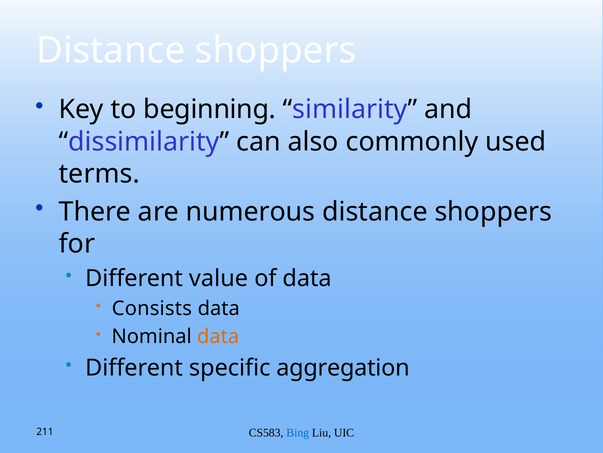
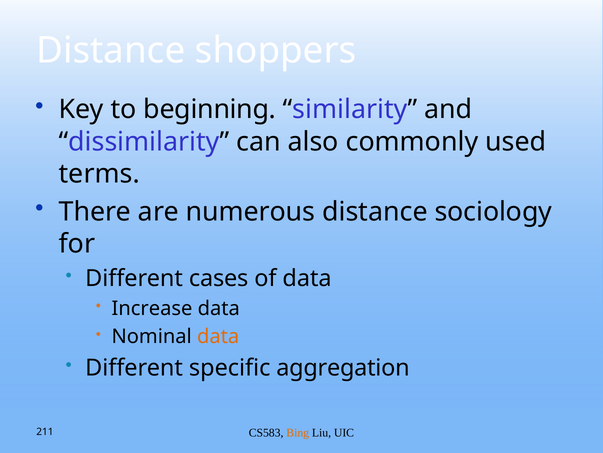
numerous distance shoppers: shoppers -> sociology (493, 211)
value: value -> cases (219, 278)
Consists: Consists -> Increase (152, 308)
Bing colour: blue -> orange (298, 432)
